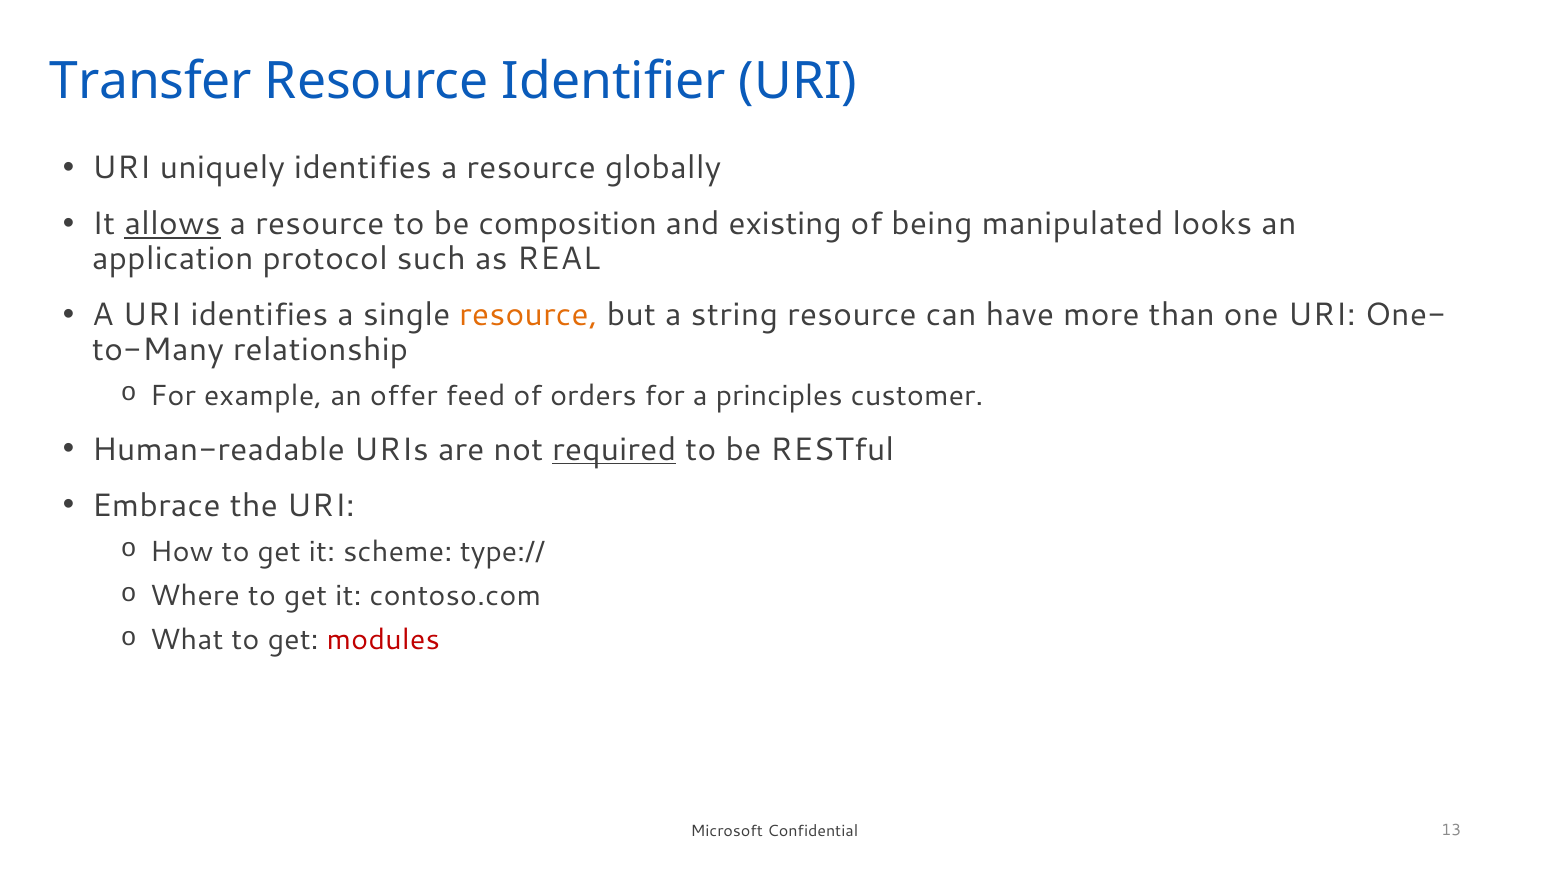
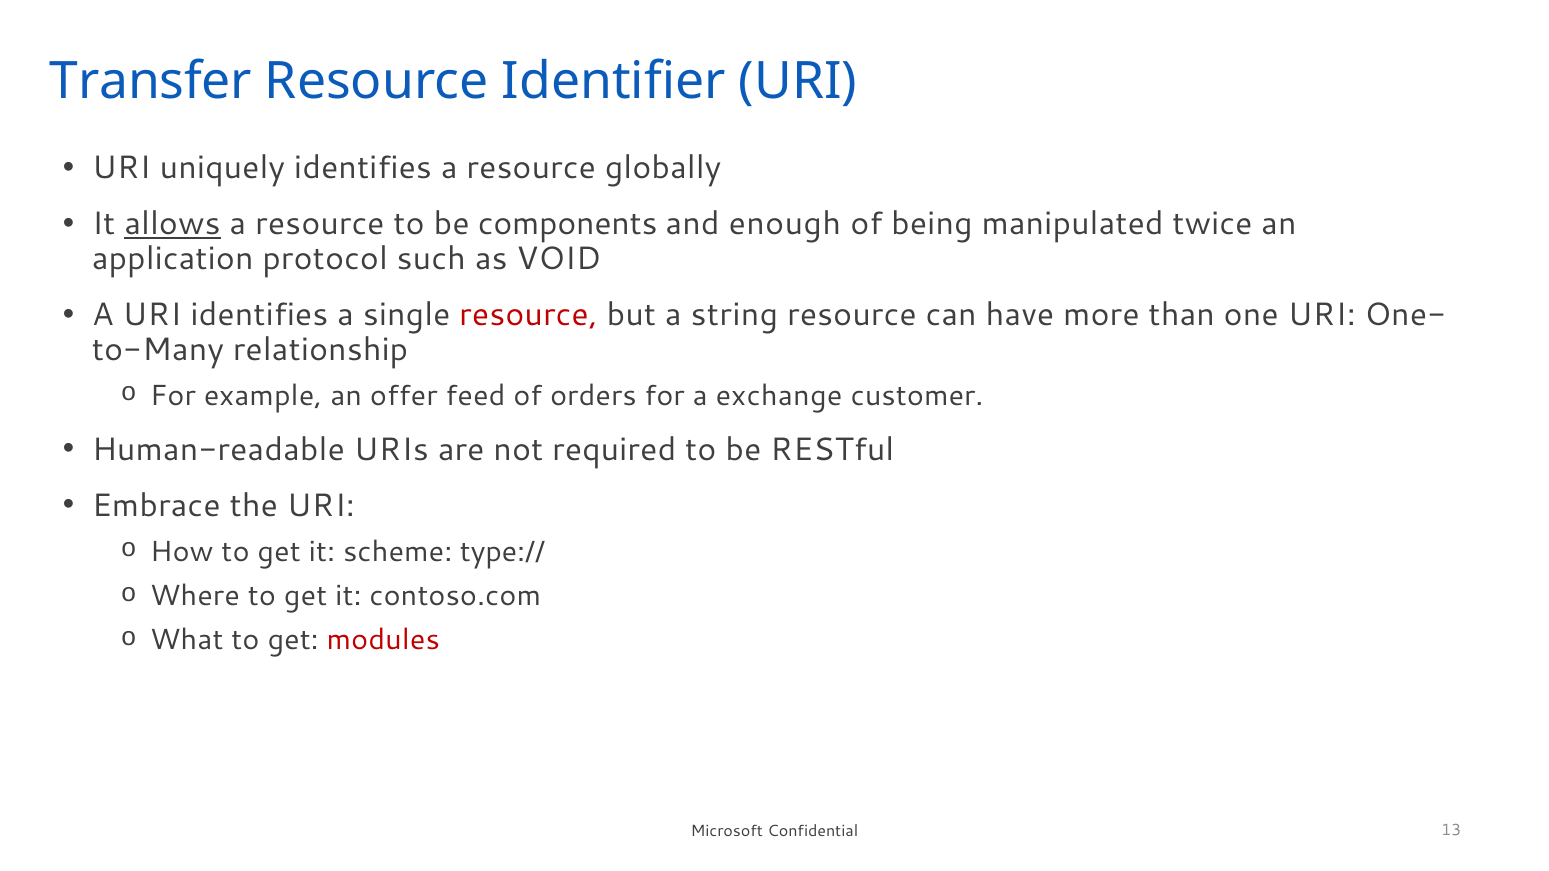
composition: composition -> components (568, 224)
existing: existing -> enough (785, 224)
looks: looks -> twice (1212, 224)
REAL: REAL -> VOID (559, 259)
resource colour: orange -> red (529, 315)
principles: principles -> exchange (779, 396)
required underline: present -> none (614, 450)
